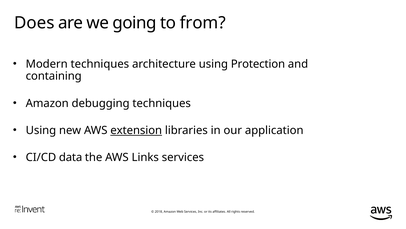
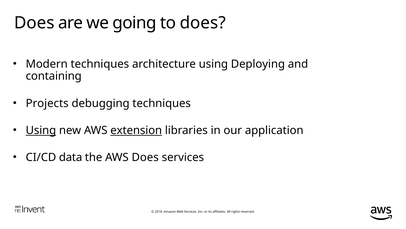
to from: from -> does (203, 23)
Protection: Protection -> Deploying (258, 64)
Amazon: Amazon -> Projects (47, 103)
Using underline: none -> present (41, 130)
AWS Links: Links -> Does (145, 157)
